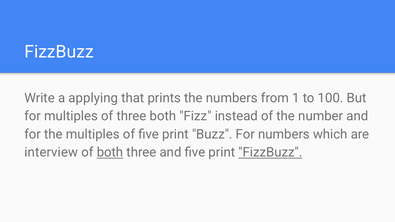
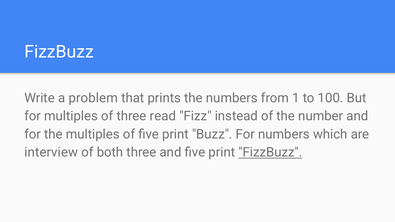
applying: applying -> problem (93, 98)
three both: both -> read (163, 116)
both underline: present -> none (110, 153)
